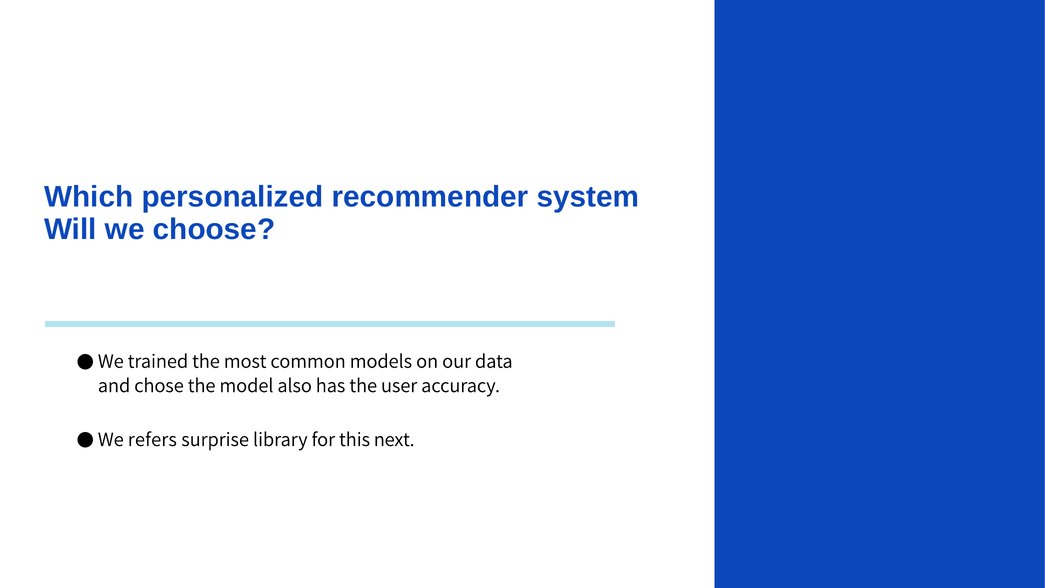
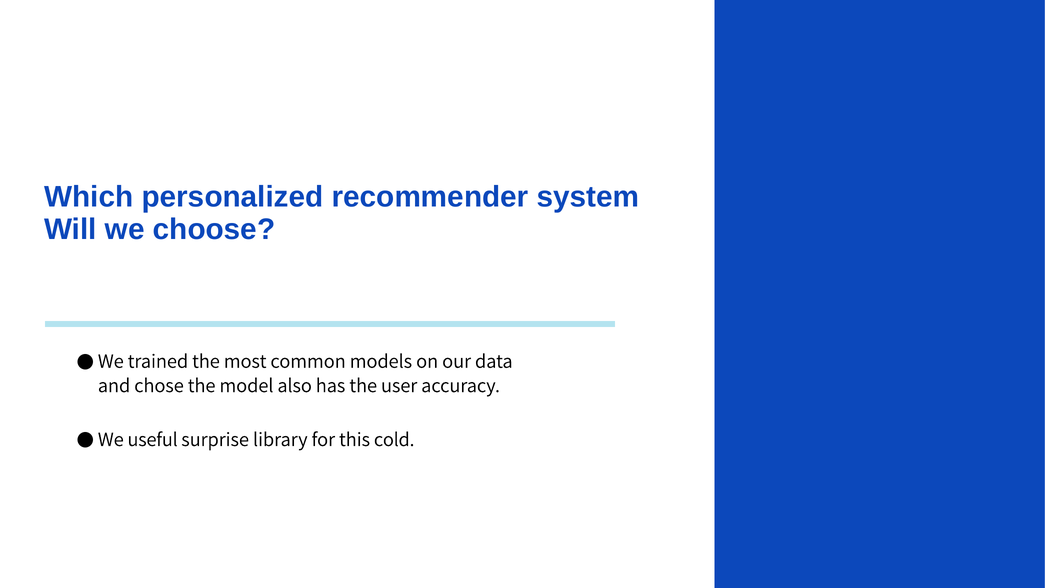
refers: refers -> useful (153, 439)
next: next -> cold (394, 439)
